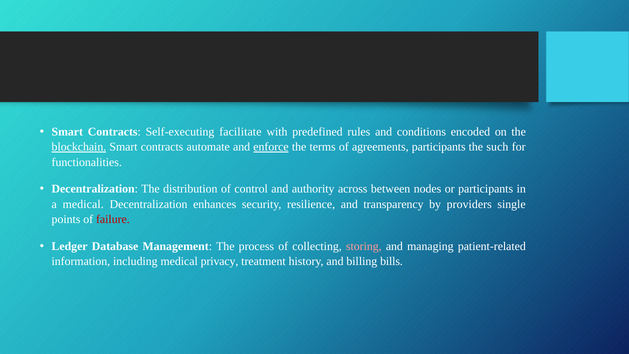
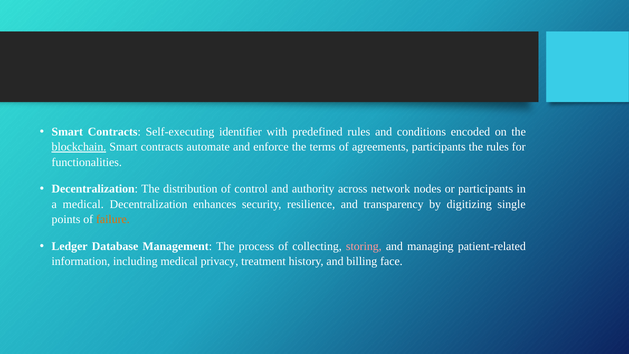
facilitate: facilitate -> identifier (240, 132)
enforce underline: present -> none (271, 147)
the such: such -> rules (498, 147)
between: between -> network (391, 189)
providers: providers -> digitizing (469, 204)
failure colour: red -> orange (113, 219)
bills: bills -> face (391, 261)
